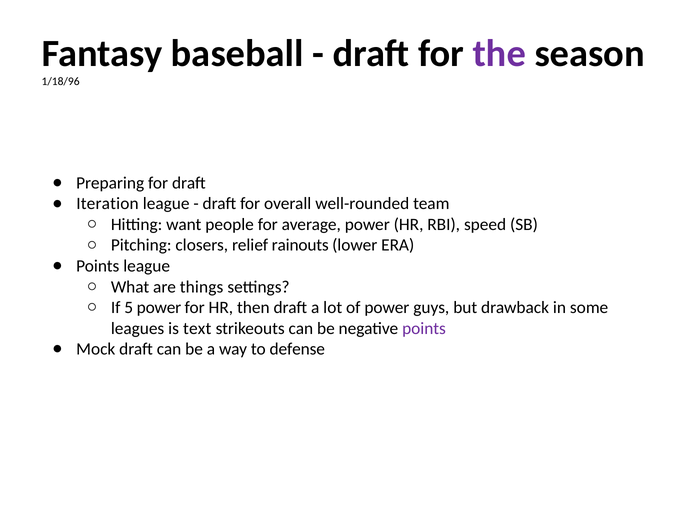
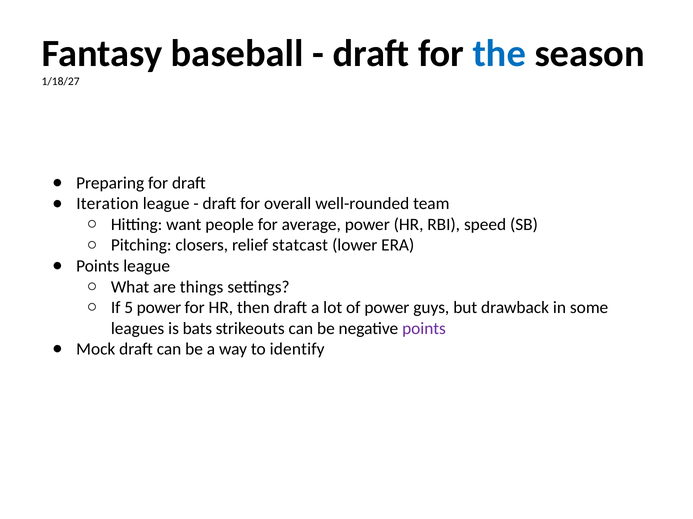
the colour: purple -> blue (499, 54)
1/18/96: 1/18/96 -> 1/18/27 (61, 82)
rainouts: rainouts -> statcast (300, 246)
text: text -> bats (197, 329)
defense: defense -> identify (297, 350)
